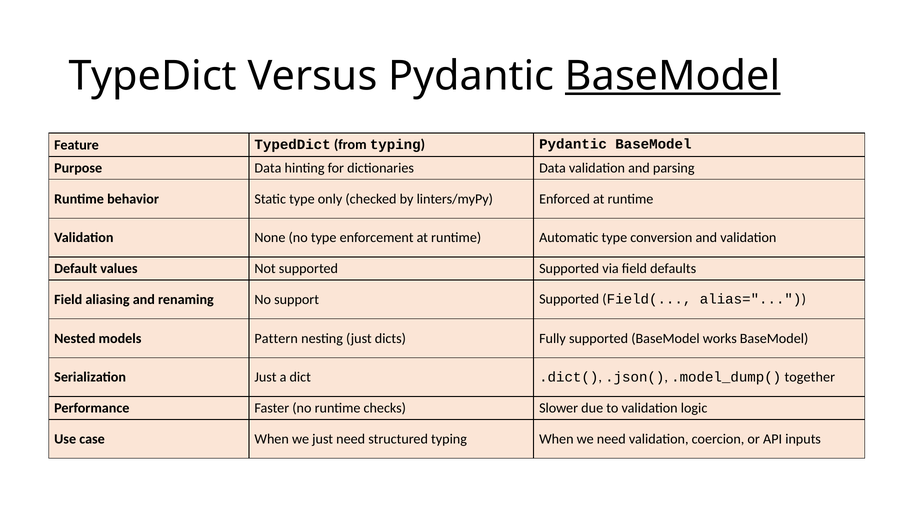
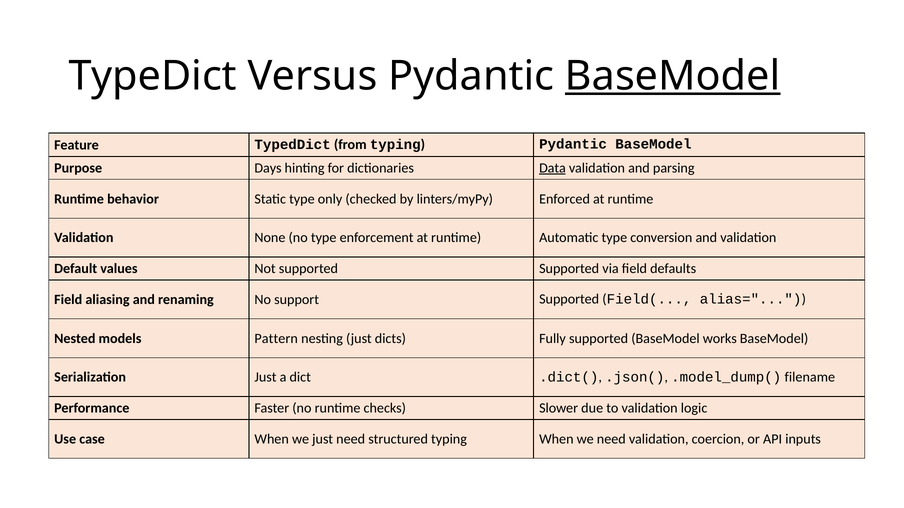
Purpose Data: Data -> Days (268, 168)
Data underline: none -> present (552, 168)
together: together -> filename (810, 377)
